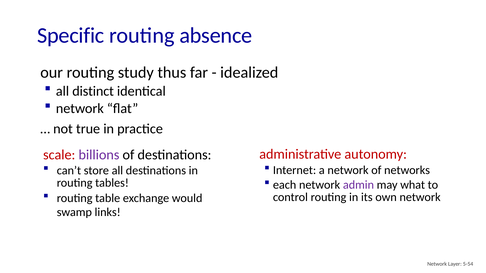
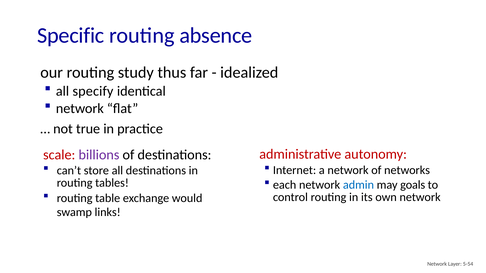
distinct: distinct -> specify (93, 91)
admin colour: purple -> blue (358, 185)
what: what -> goals (413, 185)
